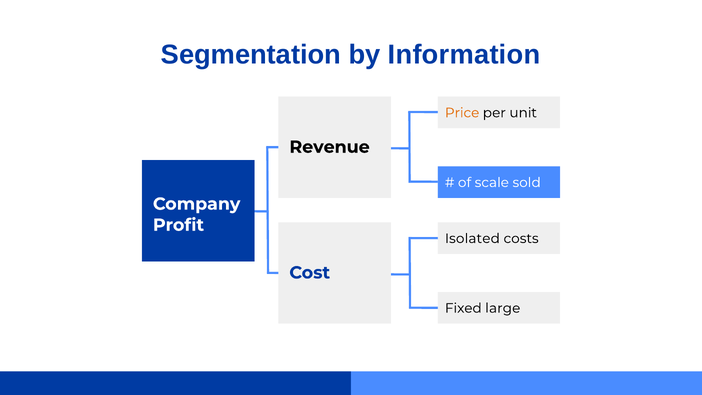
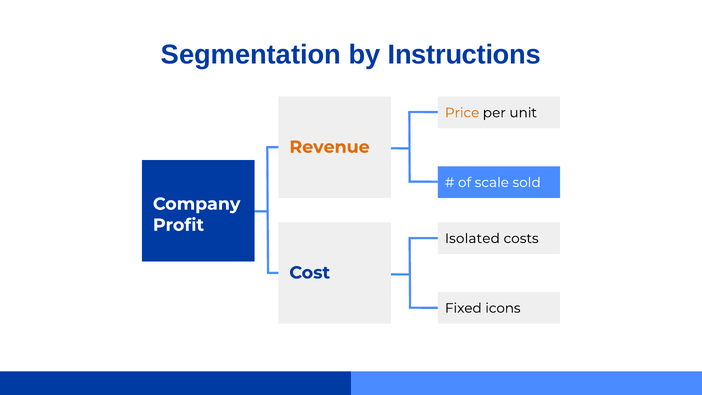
Information: Information -> Instructions (464, 55)
Revenue colour: black -> orange (330, 147)
large: large -> icons (503, 308)
